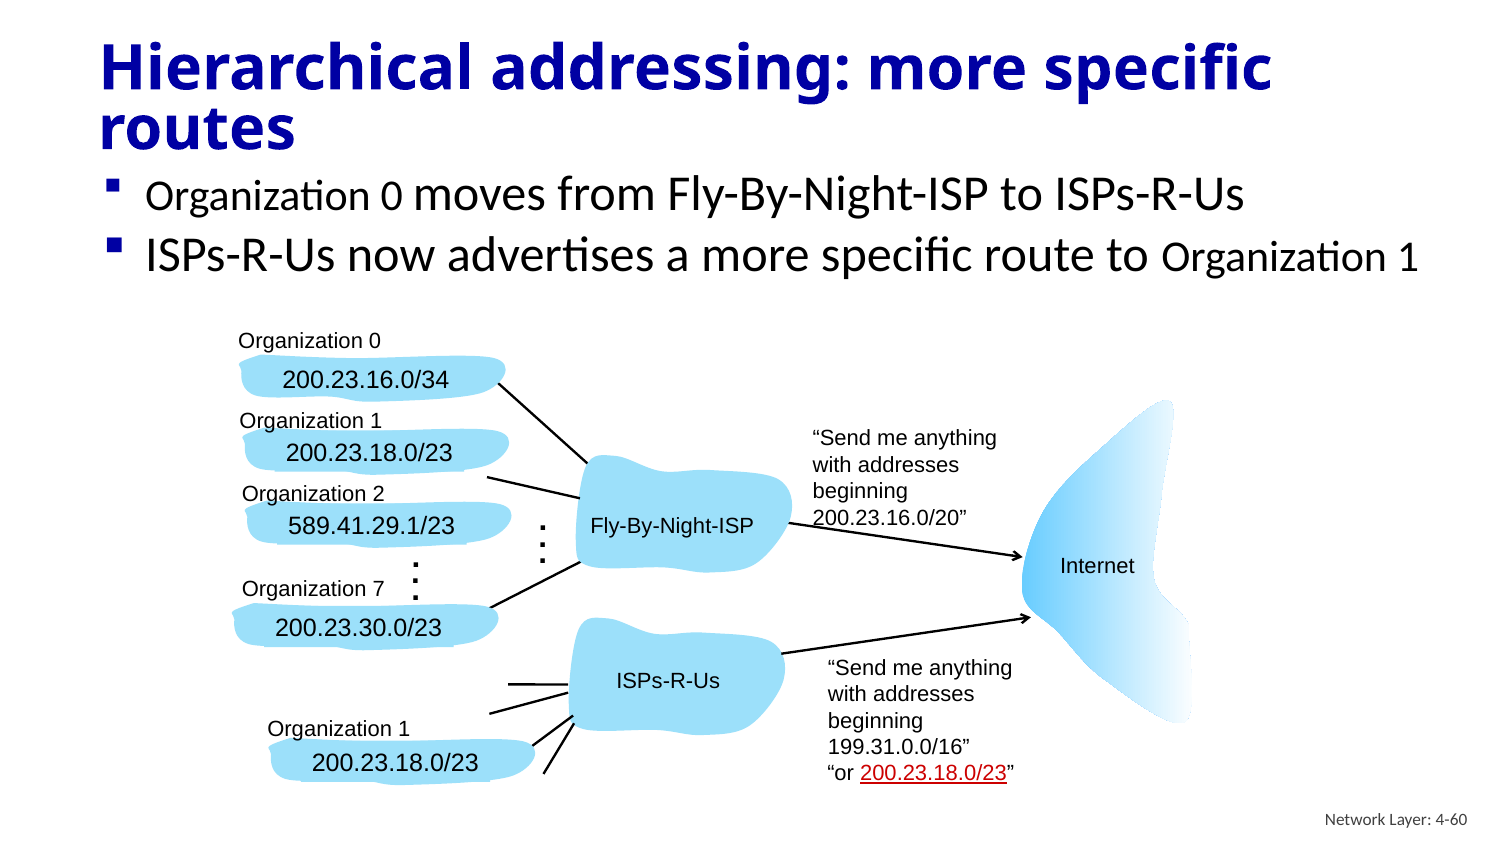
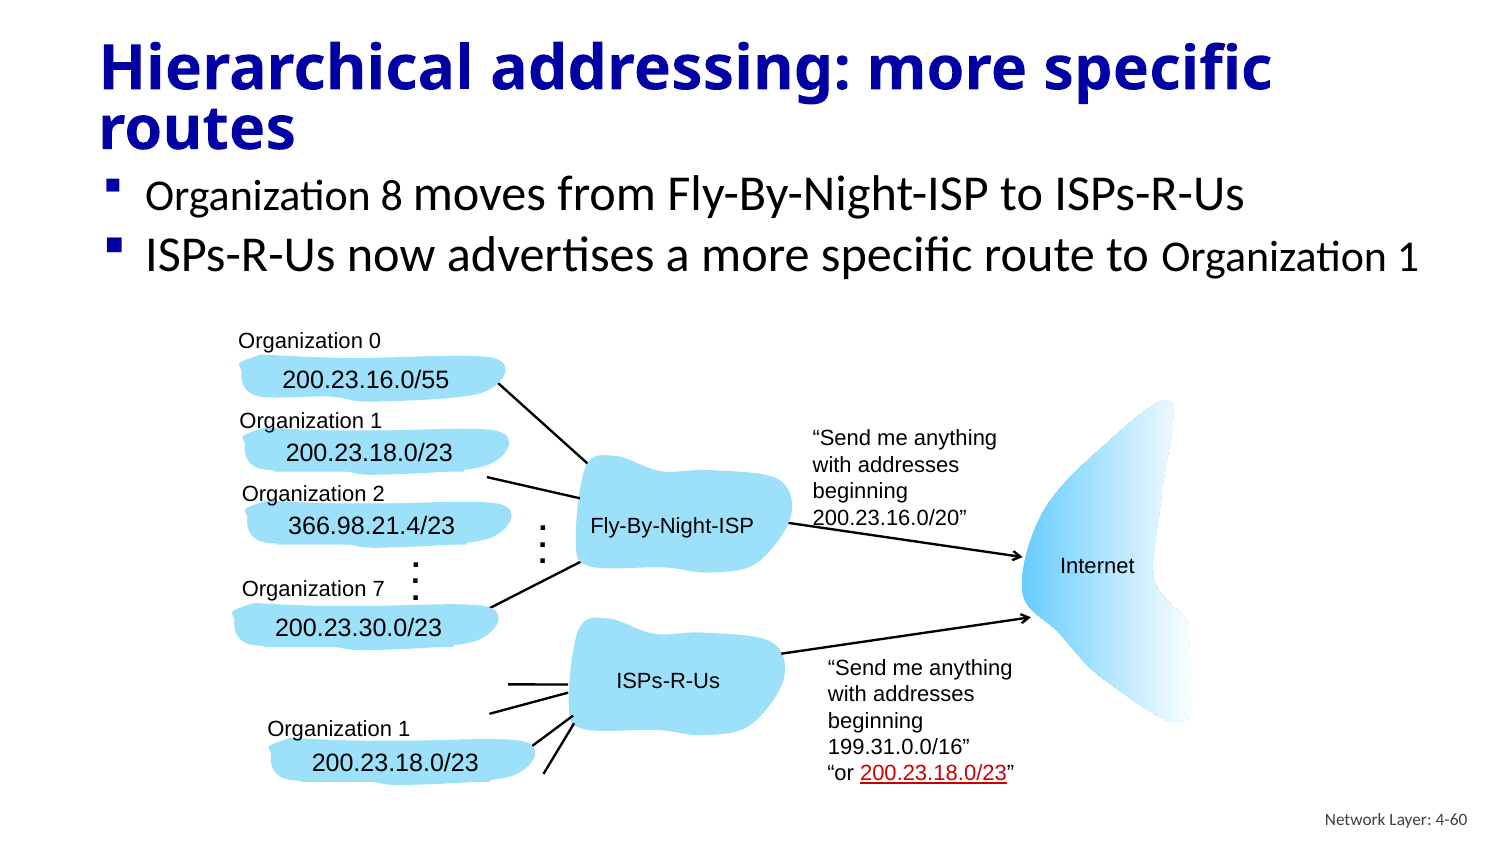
0: 0 -> 8 (392, 196)
200.23.16.0/34: 200.23.16.0/34 -> 200.23.16.0/55 (366, 380)
589.41.29.1/23: 589.41.29.1/23 -> 366.98.21.4/23 (372, 526)
